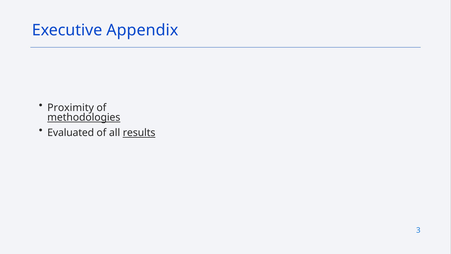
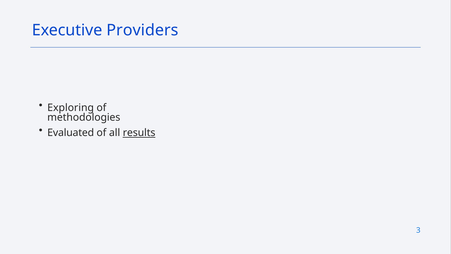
Appendix: Appendix -> Providers (142, 30)
Proximity: Proximity -> Exploring (71, 108)
methodologies underline: present -> none (84, 117)
